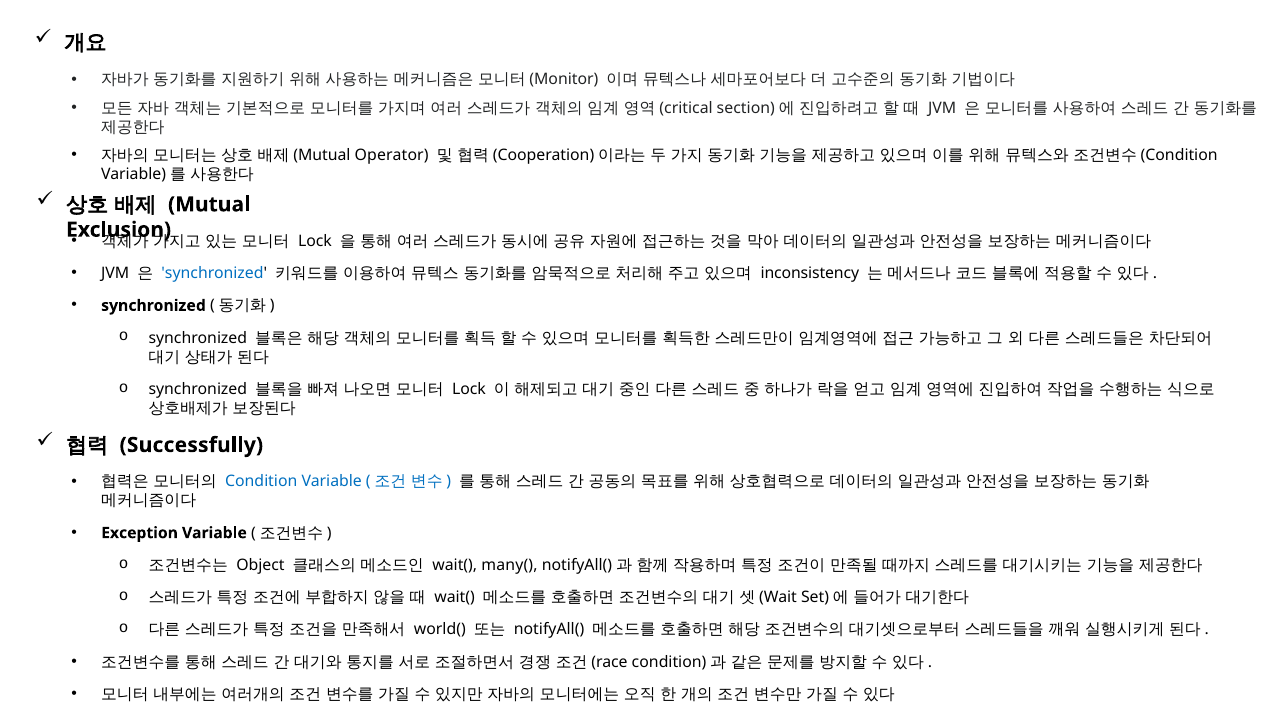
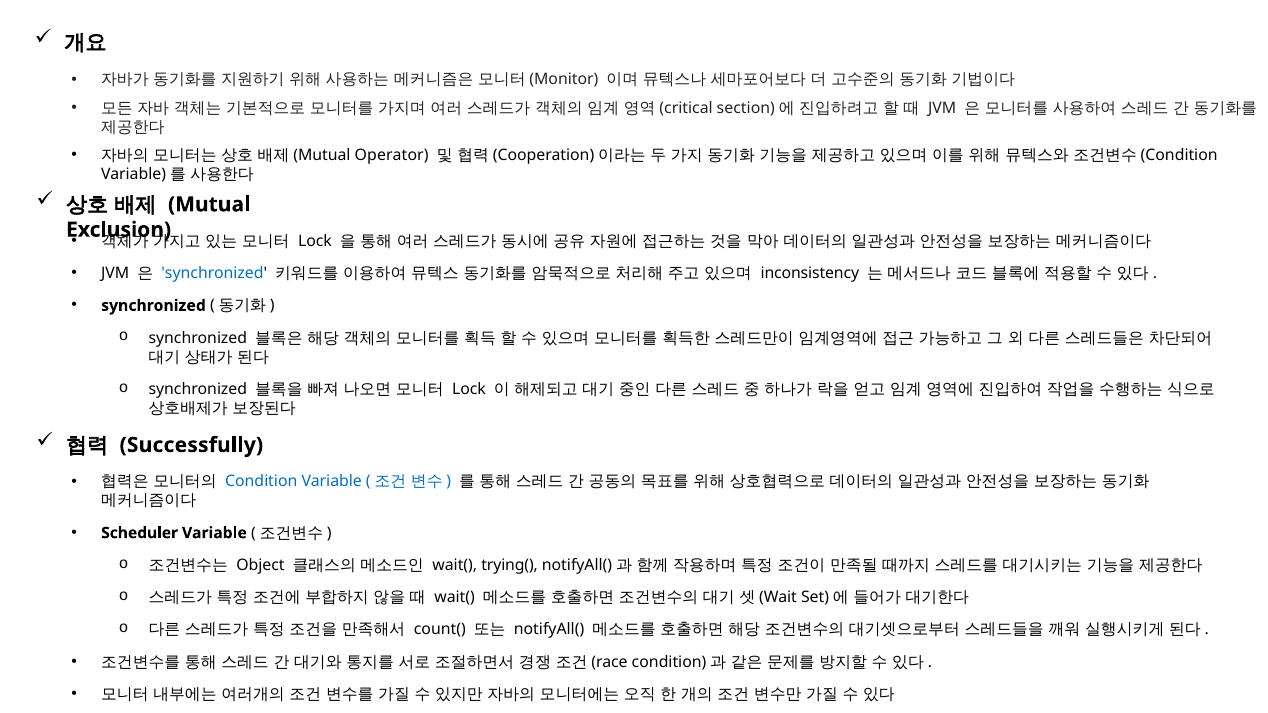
Exception: Exception -> Scheduler (140, 533)
many(: many( -> trying( (510, 565)
world(: world( -> count( (440, 630)
